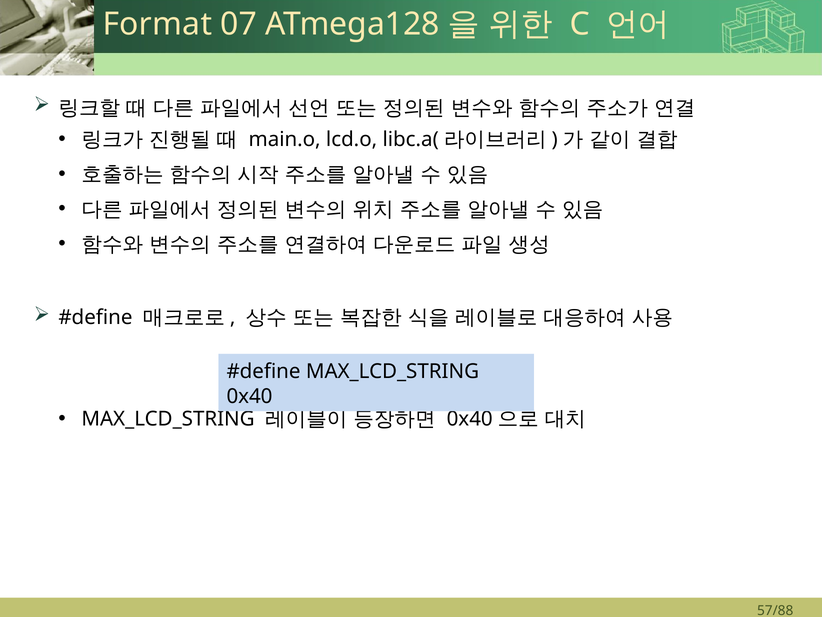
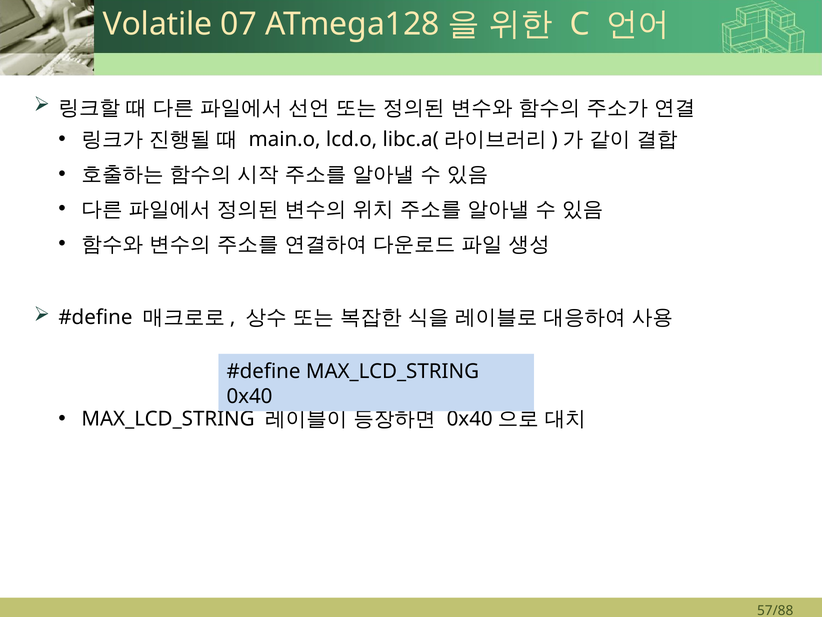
Format: Format -> Volatile (158, 24)
